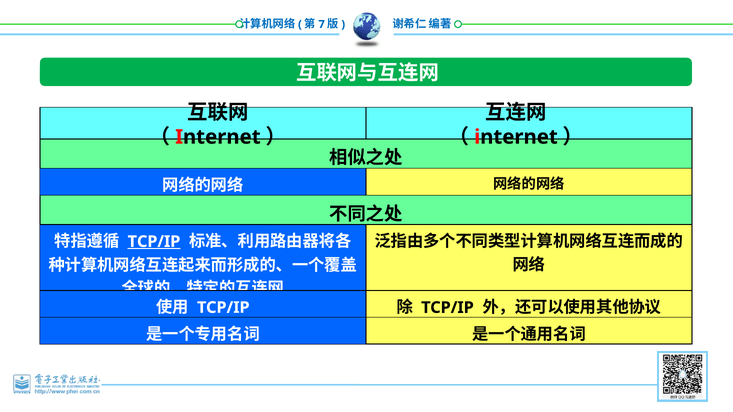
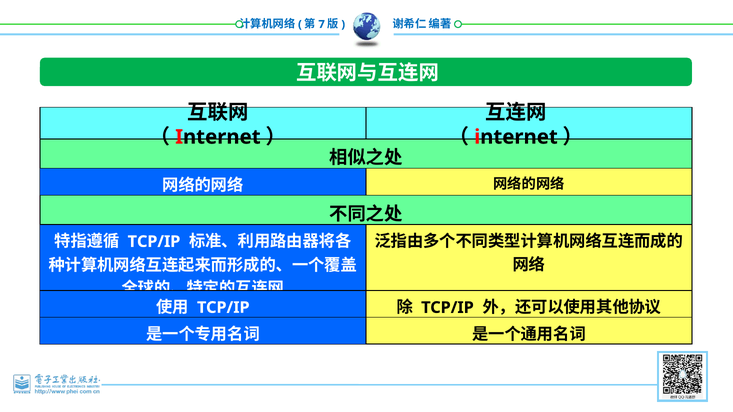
TCP/IP underline: present -> none (154, 242)
